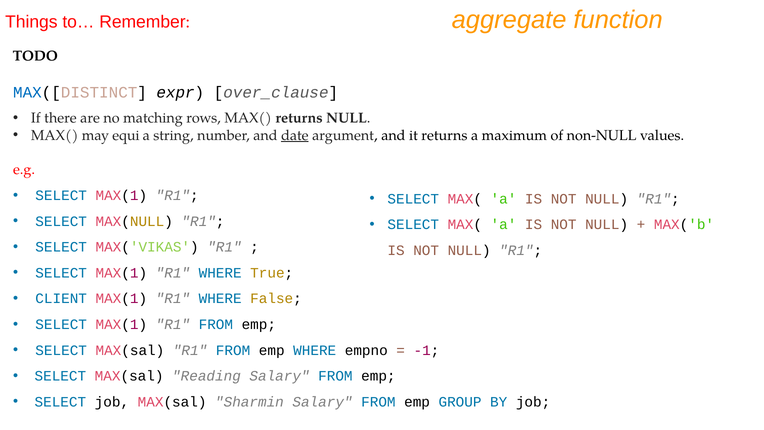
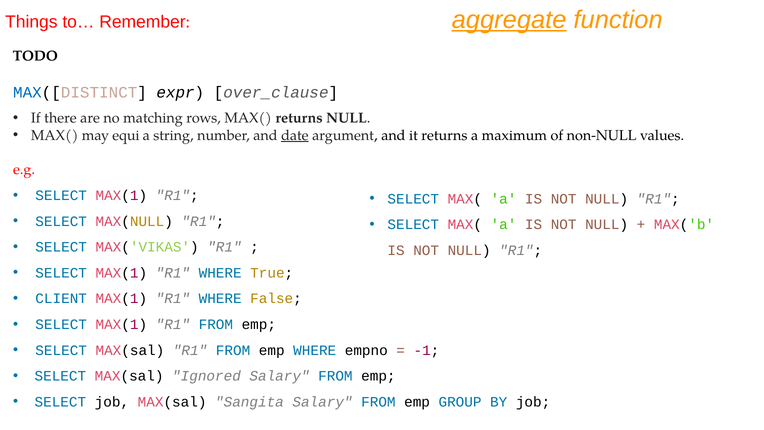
aggregate underline: none -> present (509, 20)
Reading: Reading -> Ignored (206, 376)
Sharmin: Sharmin -> Sangita (249, 402)
